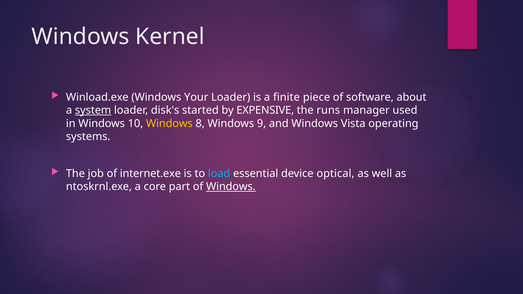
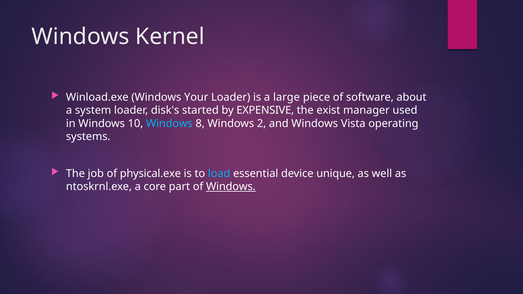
finite: finite -> large (286, 97)
system underline: present -> none (93, 110)
runs: runs -> exist (328, 110)
Windows colour: yellow -> light blue (169, 123)
9: 9 -> 2 (262, 123)
internet.exe: internet.exe -> physical.exe (150, 174)
optical: optical -> unique (336, 174)
